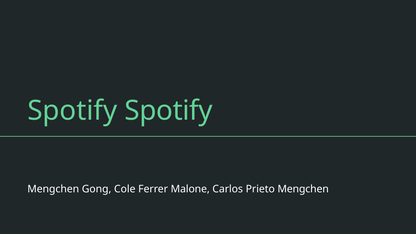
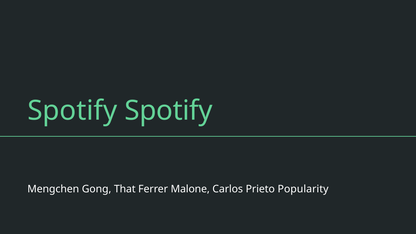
Cole: Cole -> That (125, 189)
Prieto Mengchen: Mengchen -> Popularity (303, 189)
